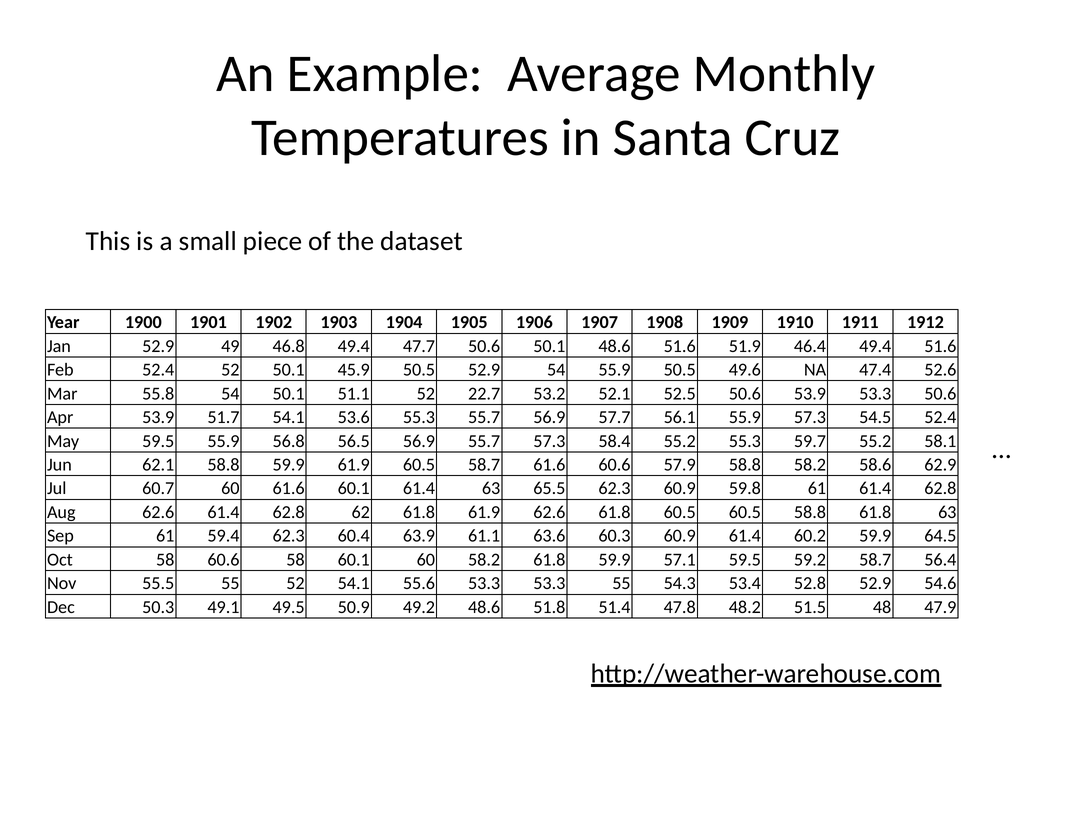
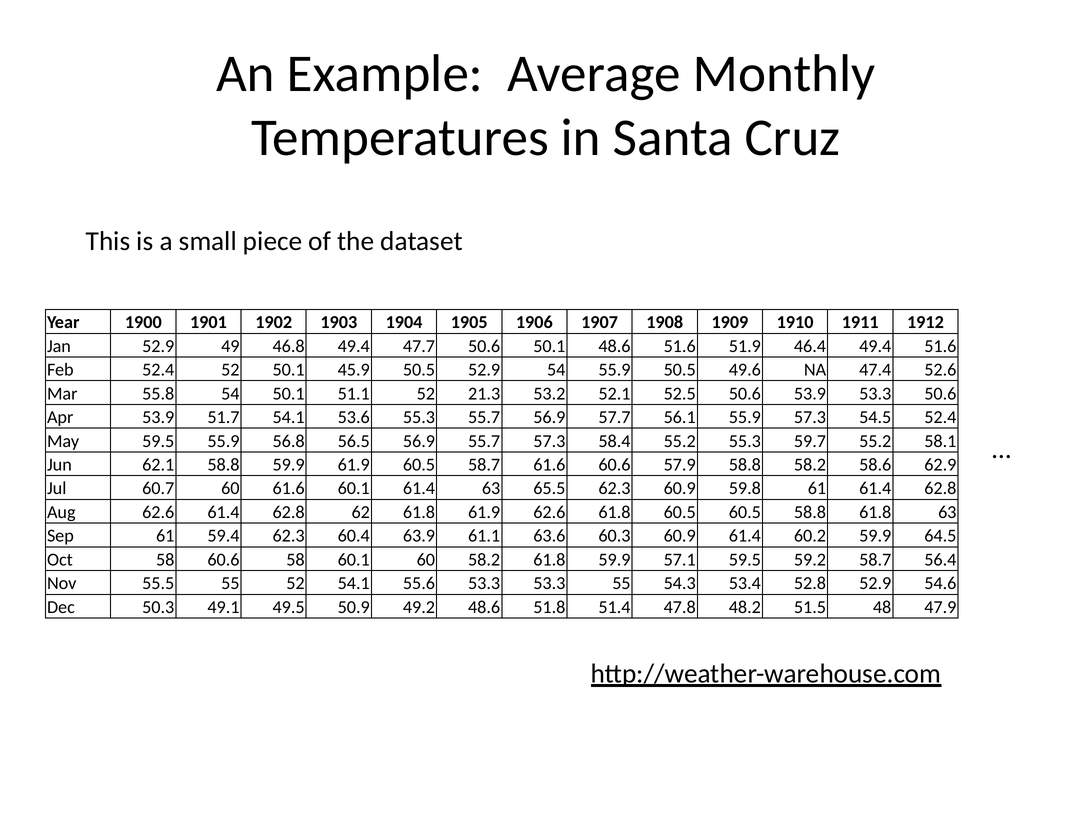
22.7: 22.7 -> 21.3 (484, 394)
